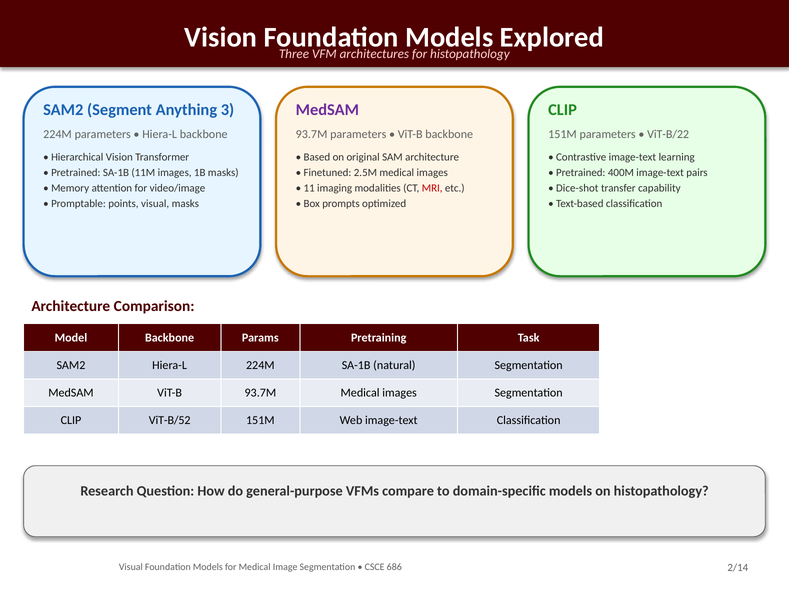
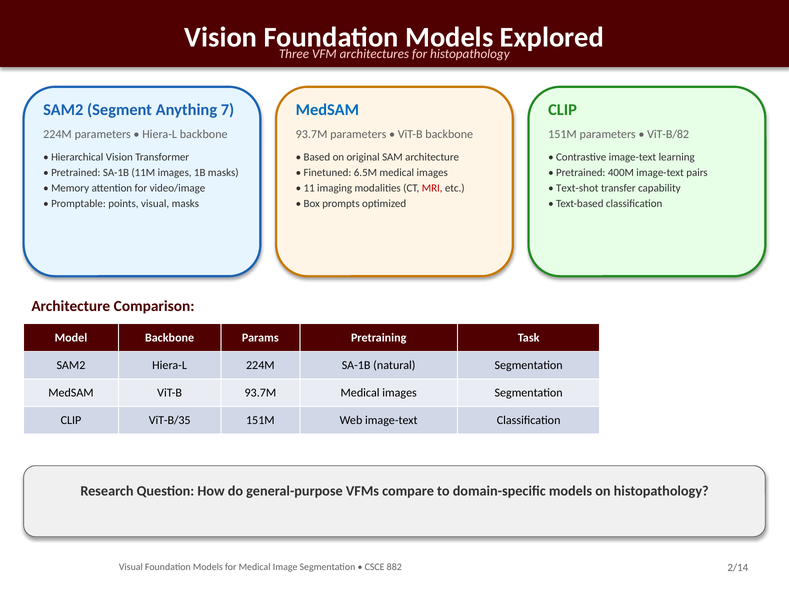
3: 3 -> 7 (228, 110)
MedSAM colour: purple -> blue (327, 110)
ViT-B/22: ViT-B/22 -> ViT-B/82 (668, 134)
2.5M: 2.5M -> 6.5M (365, 173)
Dice-shot: Dice-shot -> Text-shot (577, 188)
ViT-B/52: ViT-B/52 -> ViT-B/35 (170, 420)
686: 686 -> 882 (394, 567)
